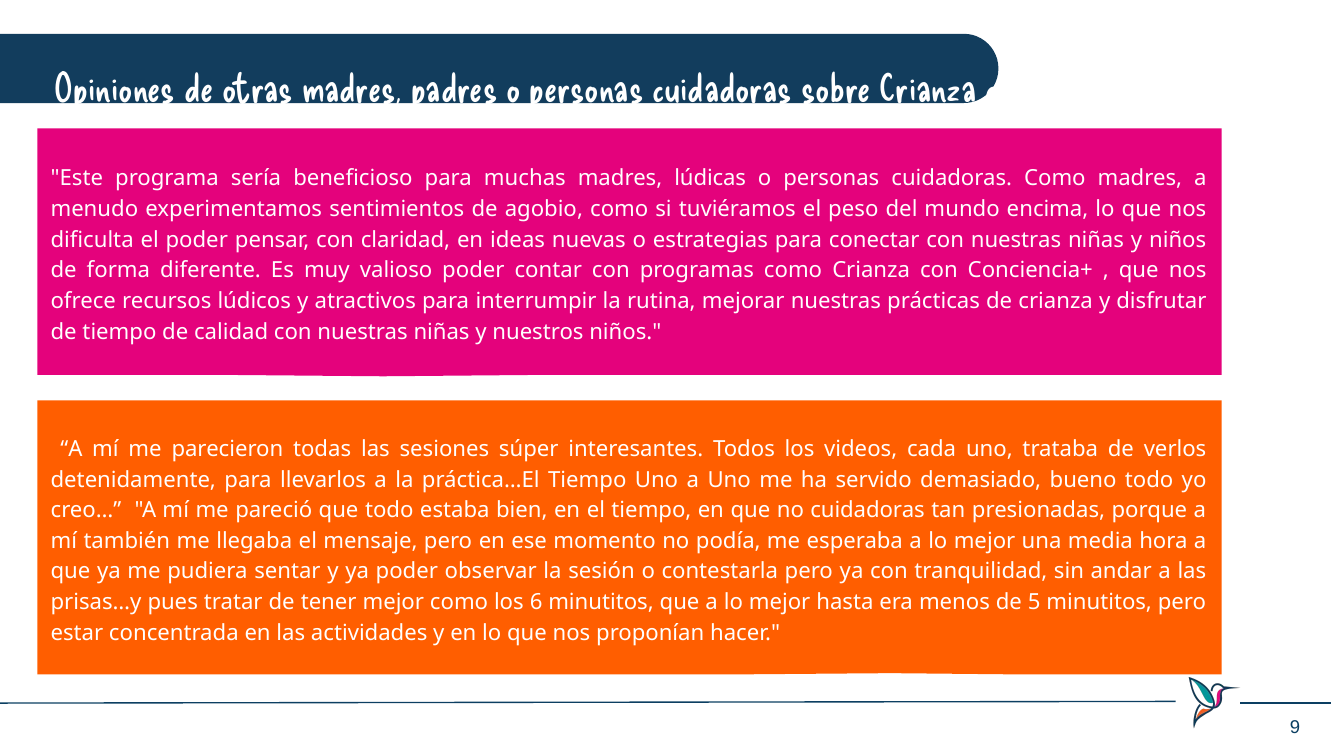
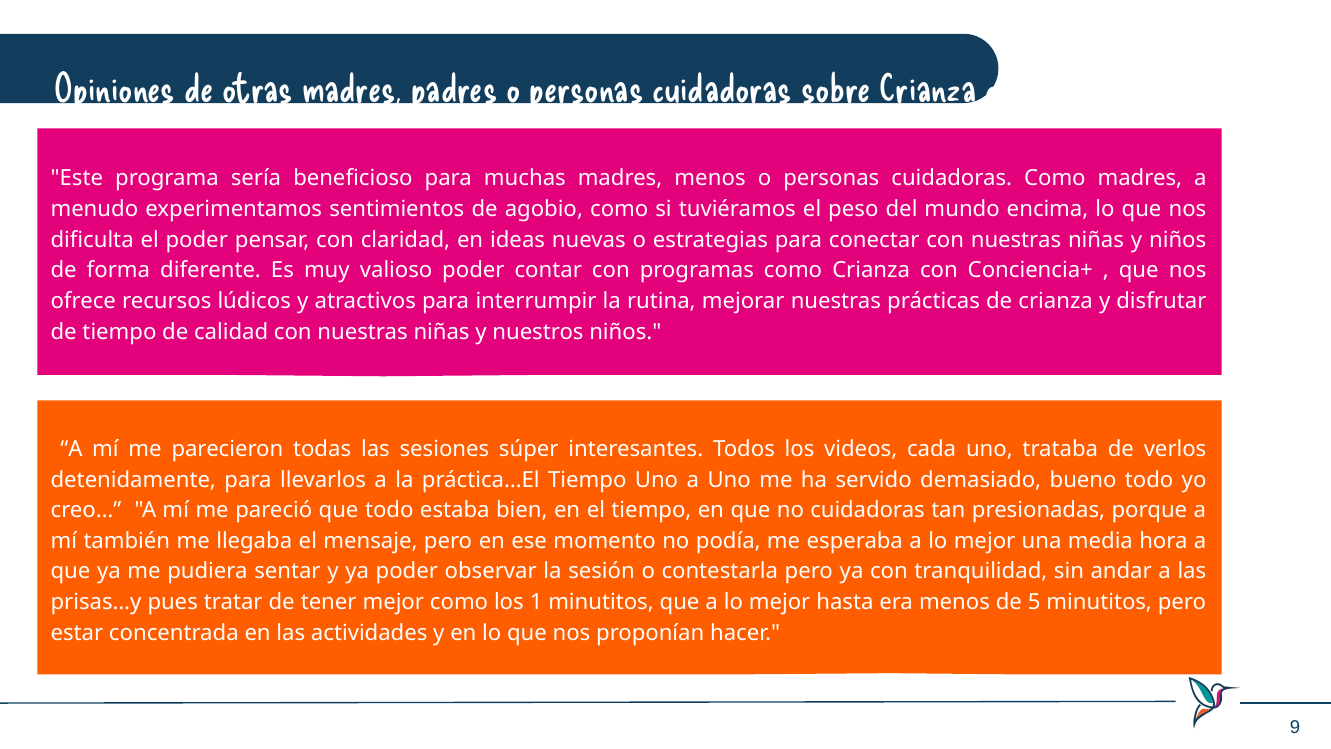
madres lúdicas: lúdicas -> menos (710, 179)
6: 6 -> 1 (536, 602)
